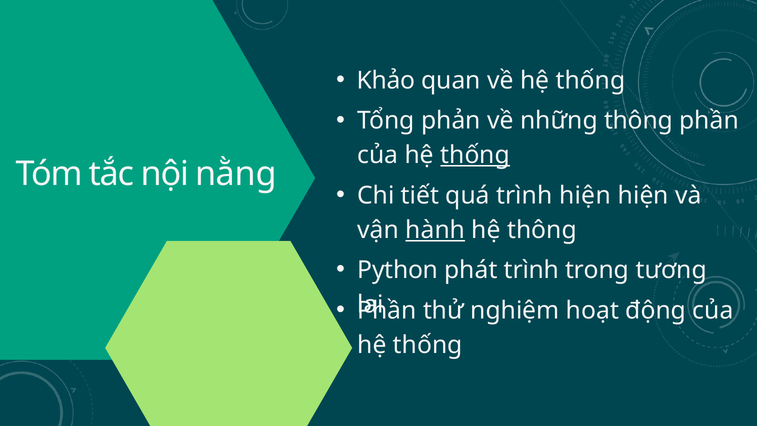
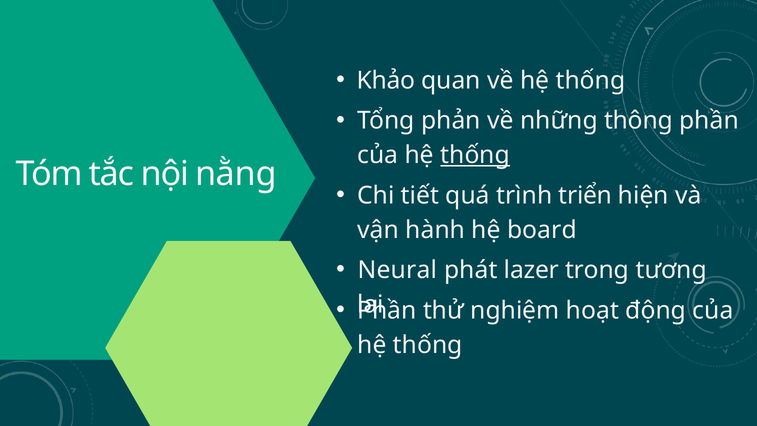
trình hiện: hiện -> triển (585, 195)
hành underline: present -> none (435, 230)
hệ thông: thông -> board (542, 230)
Python: Python -> Neural (397, 270)
phát trình: trình -> lazer (531, 270)
